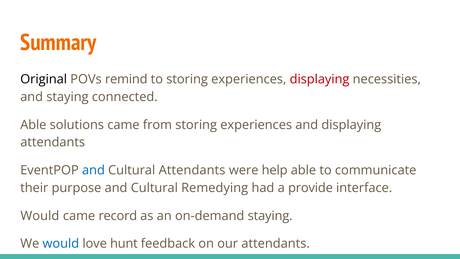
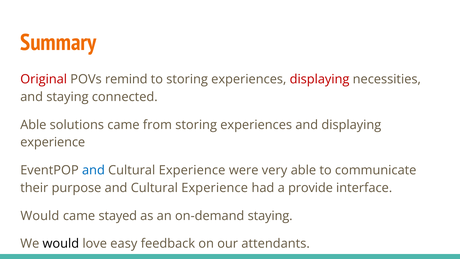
Original colour: black -> red (44, 79)
attendants: attendants -> experience (53, 142)
Attendants: Attendants -> Experience (192, 170)
help: help -> very (275, 170)
purpose and Cultural Remedying: Remedying -> Experience (215, 188)
record: record -> stayed (118, 216)
would colour: blue -> black (61, 244)
hunt: hunt -> easy (124, 244)
